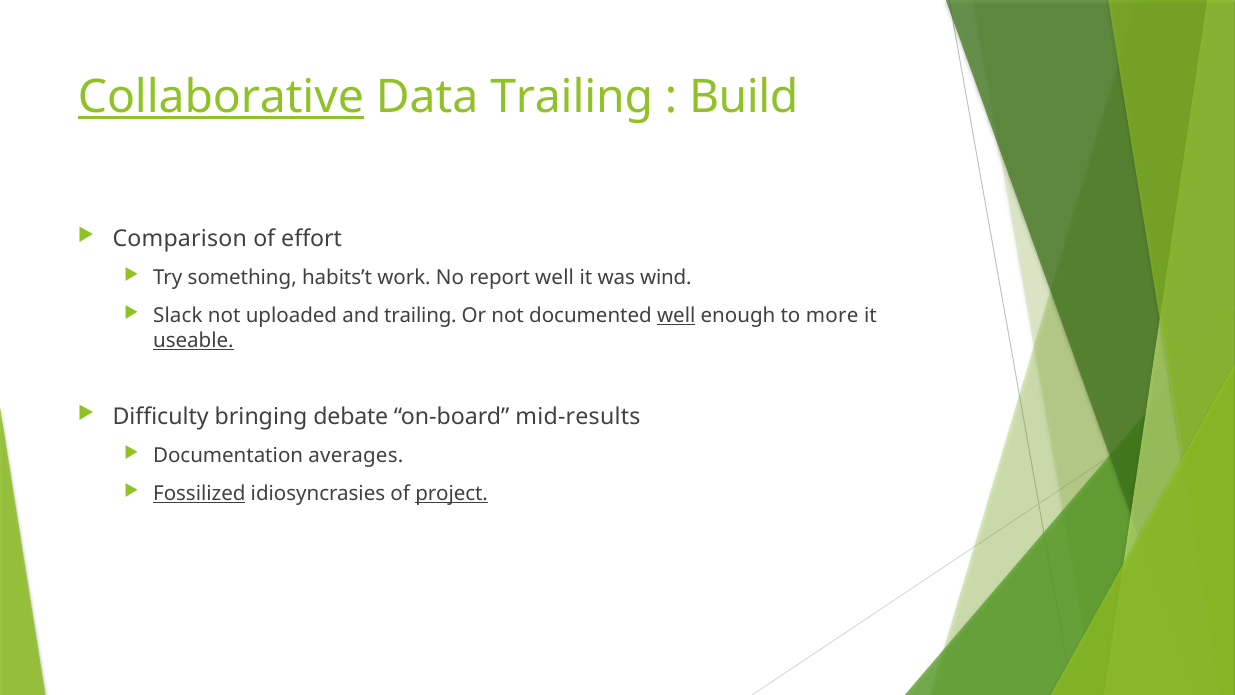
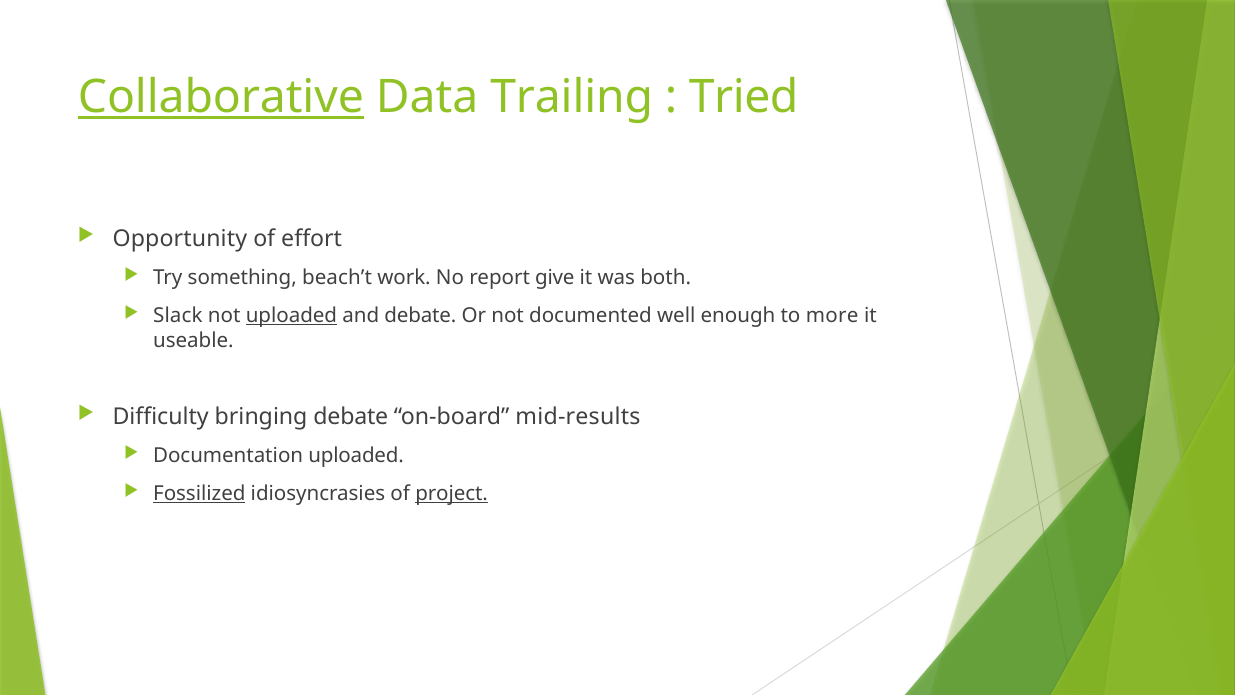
Build: Build -> Tried (744, 97)
Comparison: Comparison -> Opportunity (180, 239)
habits’t: habits’t -> beach’t (337, 278)
report well: well -> give (555, 278)
wind: wind -> both (666, 278)
uploaded underline: none -> present (291, 316)
and trailing: trailing -> debate (420, 316)
well underline: present -> none (676, 316)
useable underline: present -> none (193, 340)
Documentation averages: averages -> uploaded (356, 456)
